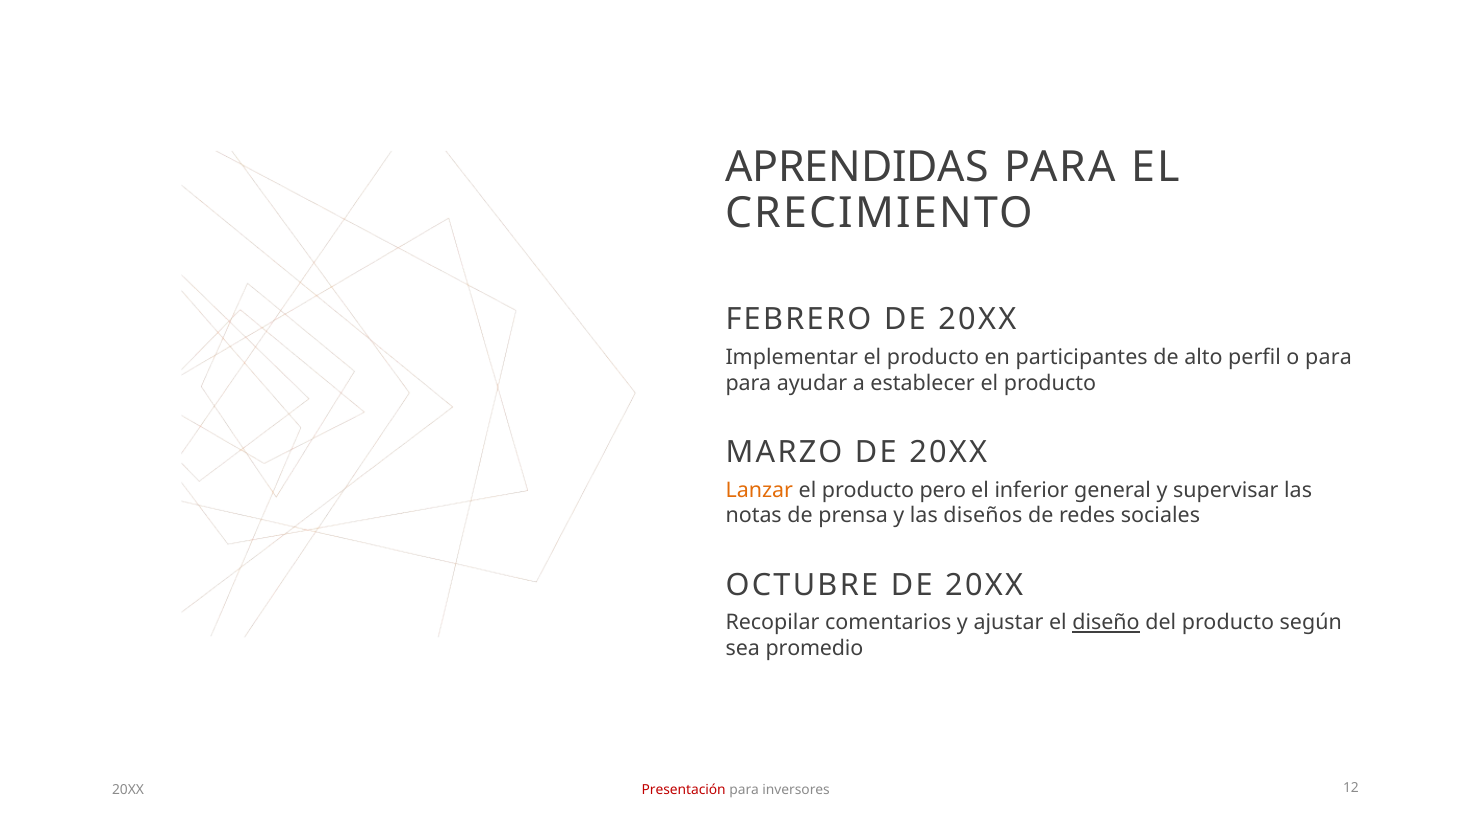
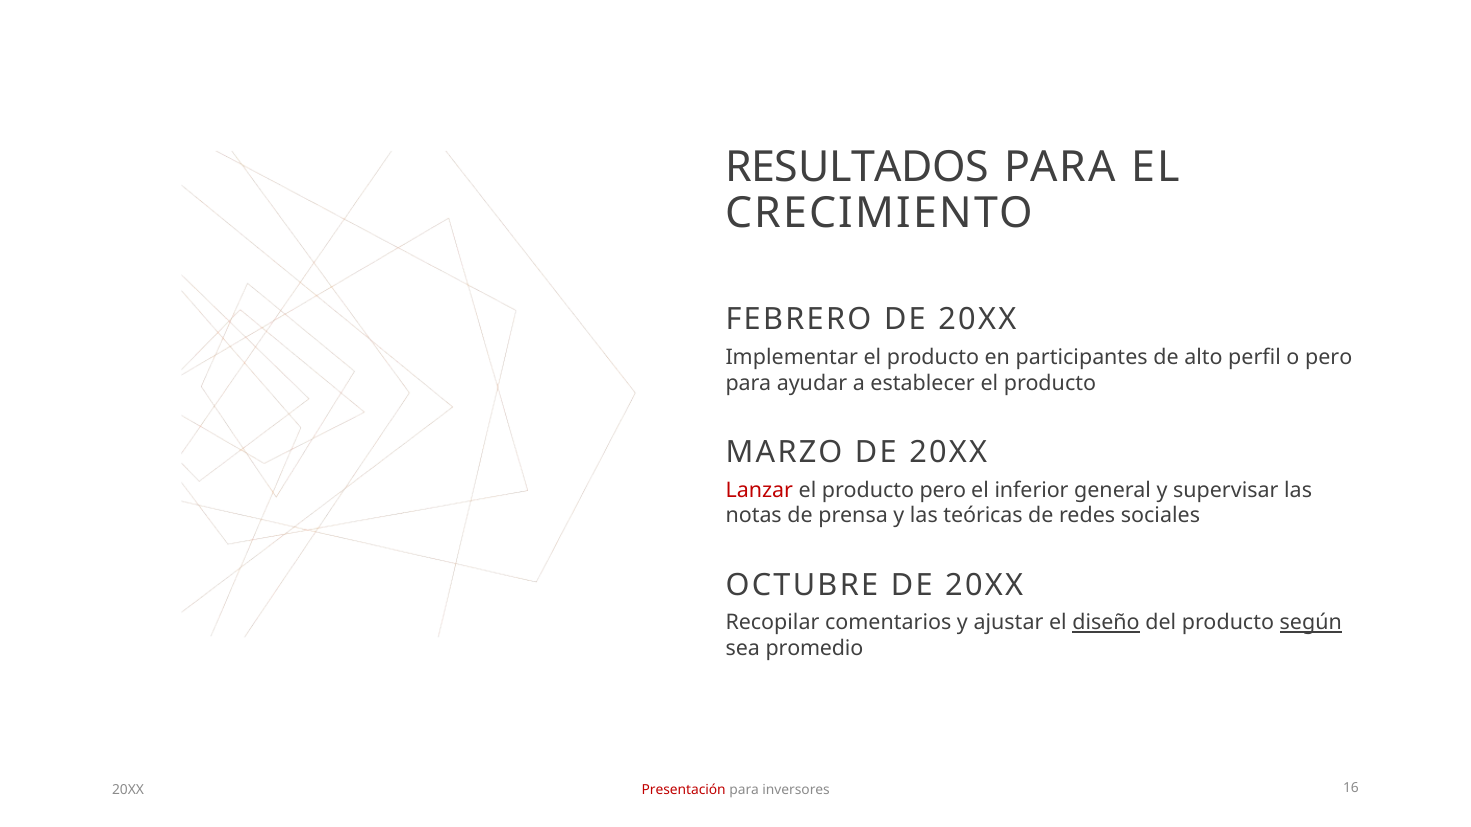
APRENDIDAS: APRENDIDAS -> RESULTADOS (857, 167)
o para: para -> pero (1329, 358)
Lanzar colour: orange -> red (759, 490)
diseños: diseños -> teóricas (983, 516)
según underline: none -> present (1311, 623)
12: 12 -> 16 (1351, 789)
